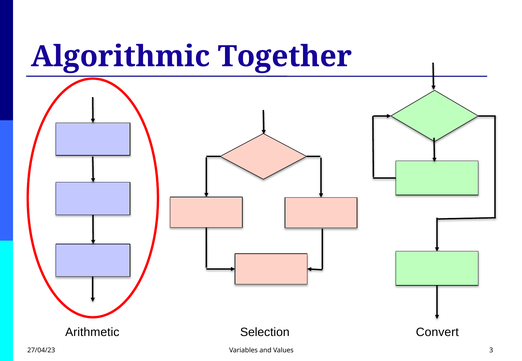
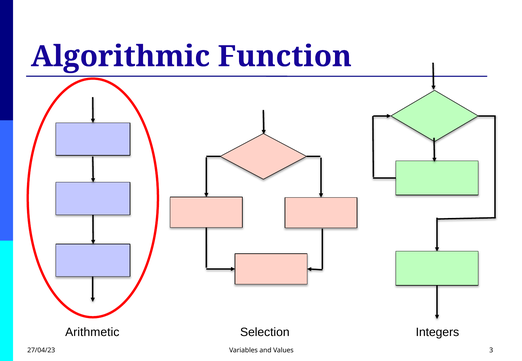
Together: Together -> Function (285, 57)
Convert: Convert -> Integers (437, 333)
